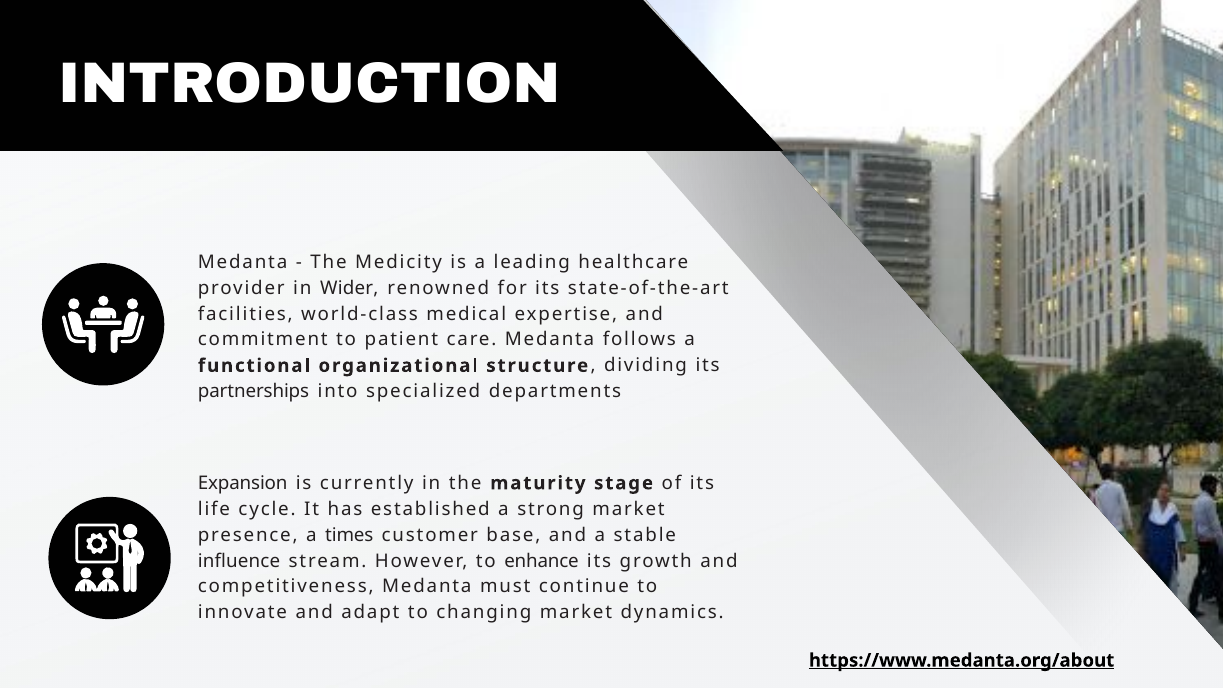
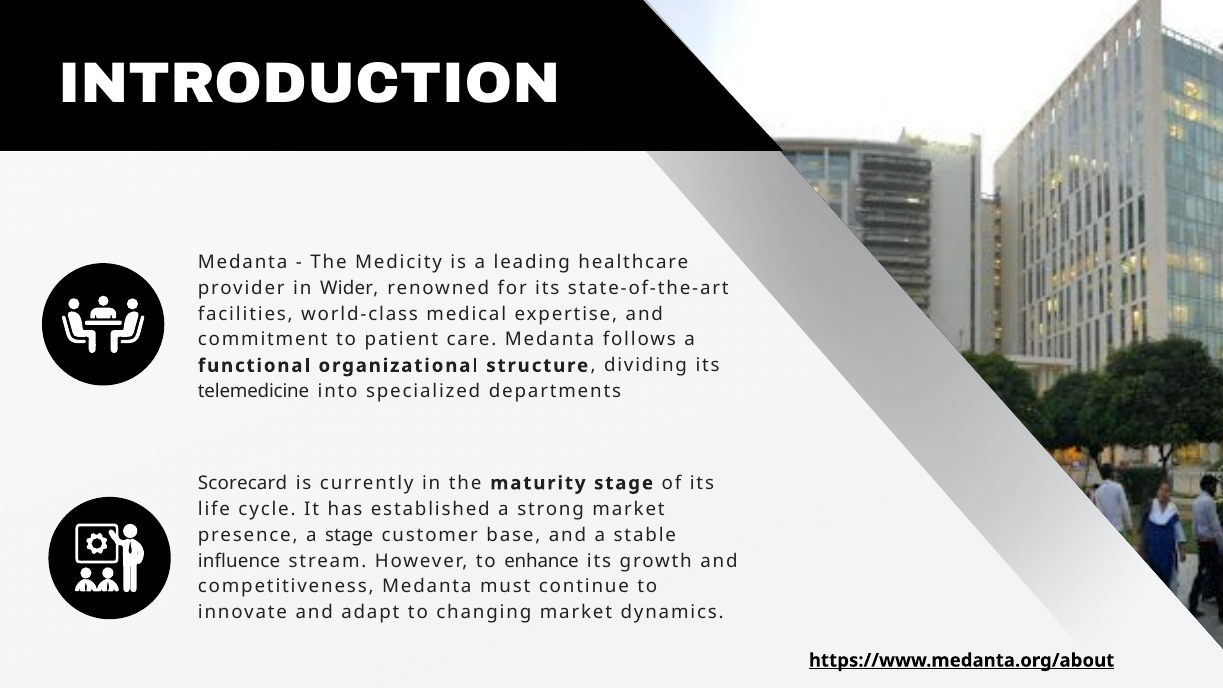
partnerships: partnerships -> telemedicine (254, 392)
Expansion: Expansion -> Scorecard (243, 483)
a times: times -> stage (349, 535)
